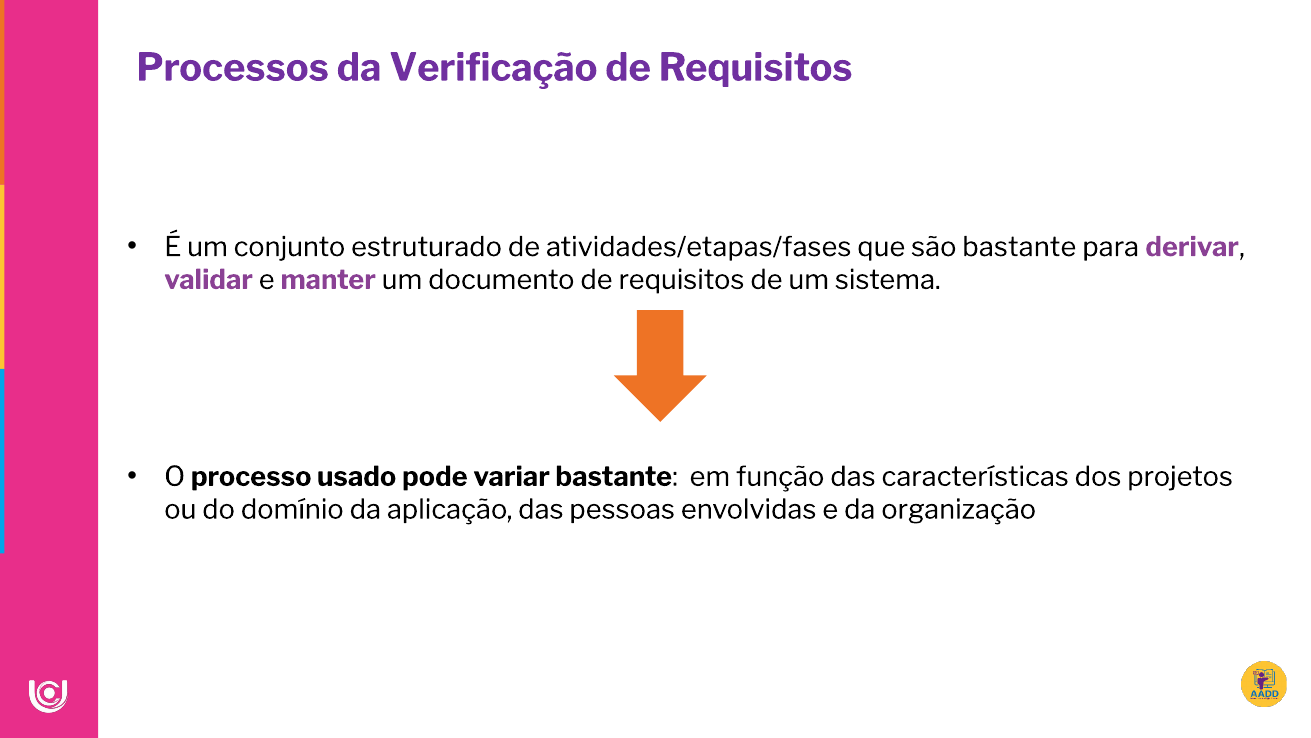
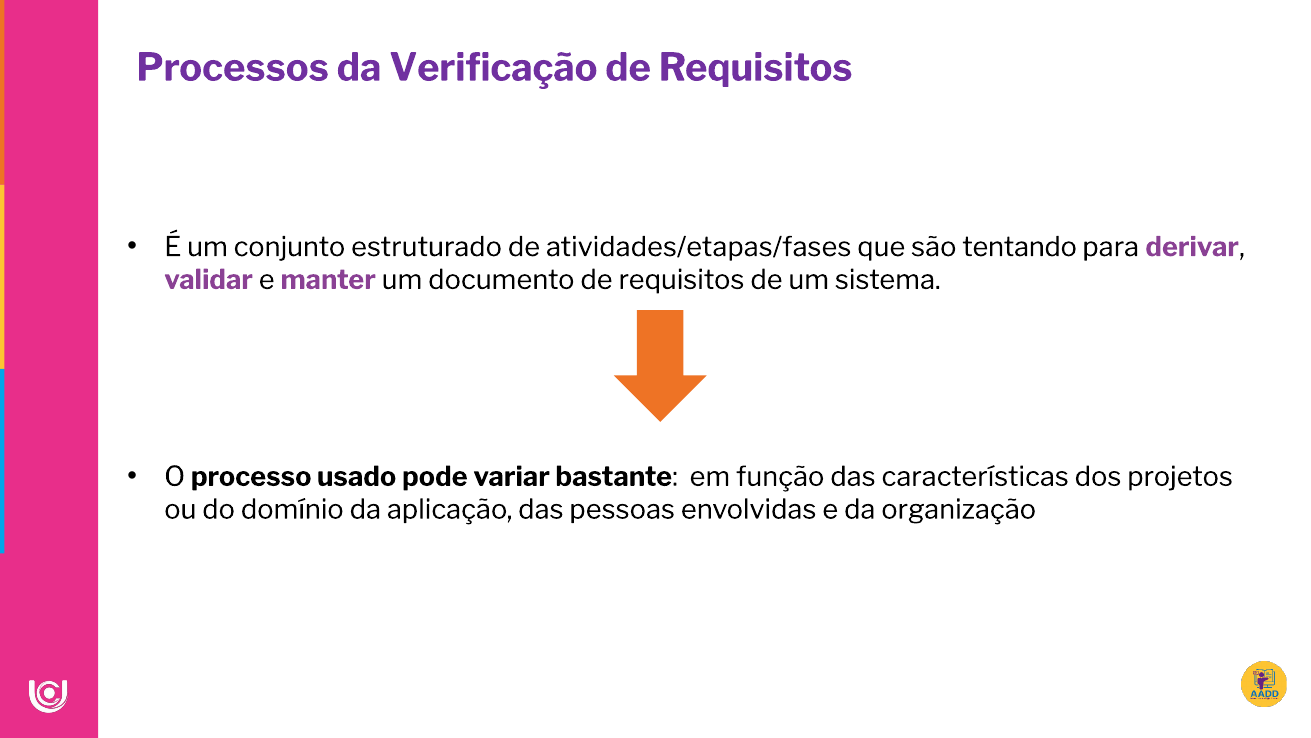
são bastante: bastante -> tentando (1020, 247)
